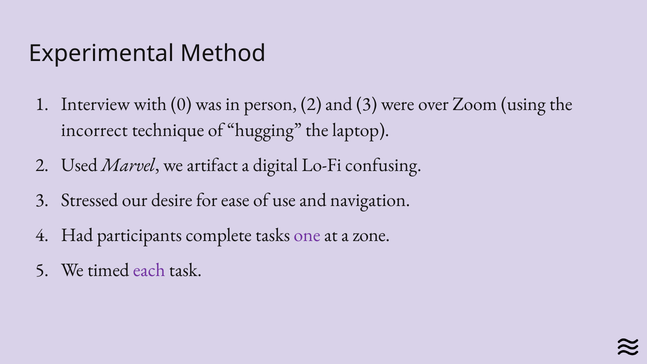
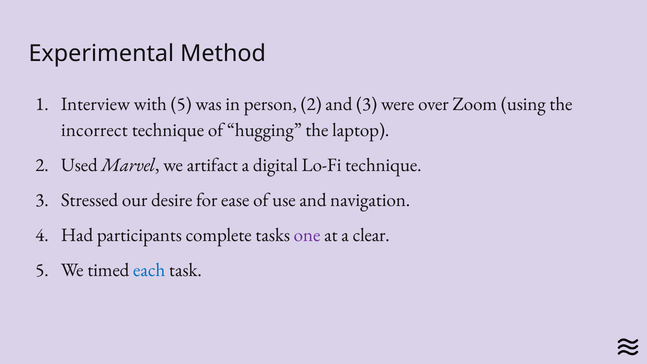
with 0: 0 -> 5 (181, 104)
Lo-Fi confusing: confusing -> technique (383, 165)
zone: zone -> clear (371, 235)
each colour: purple -> blue (149, 270)
